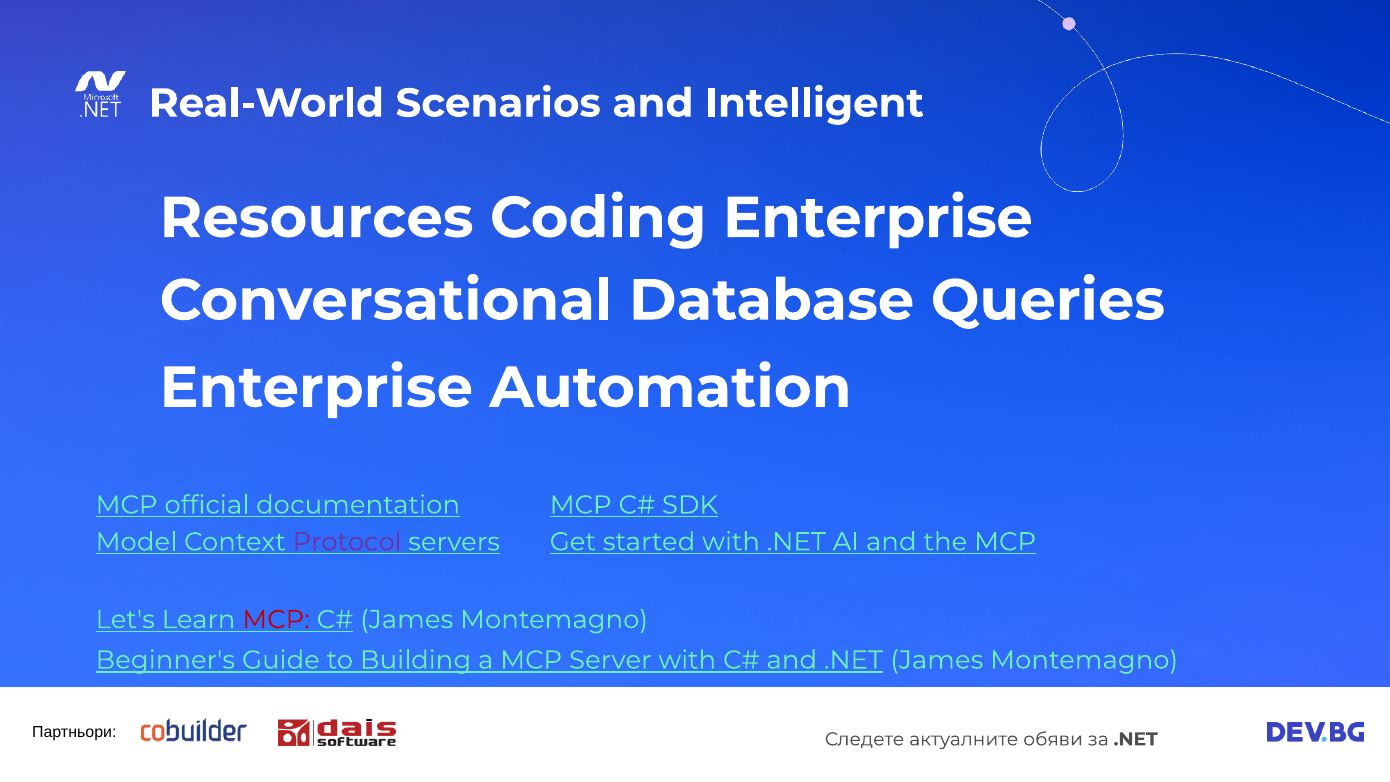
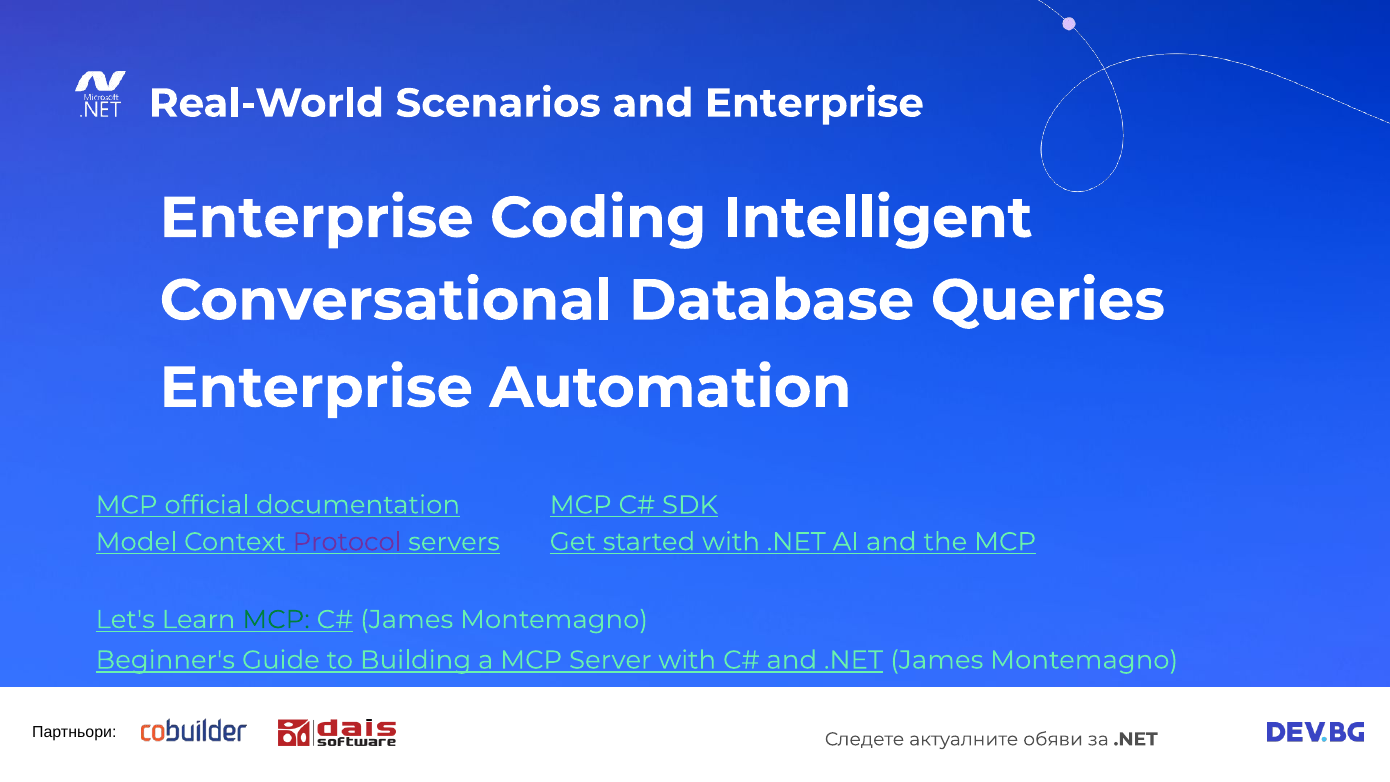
and Intelligent: Intelligent -> Enterprise (814, 103)
Resources: Resources -> Enterprise (317, 218)
Coding Enterprise: Enterprise -> Intelligent (878, 218)
MCP colour: red -> green (276, 619)
